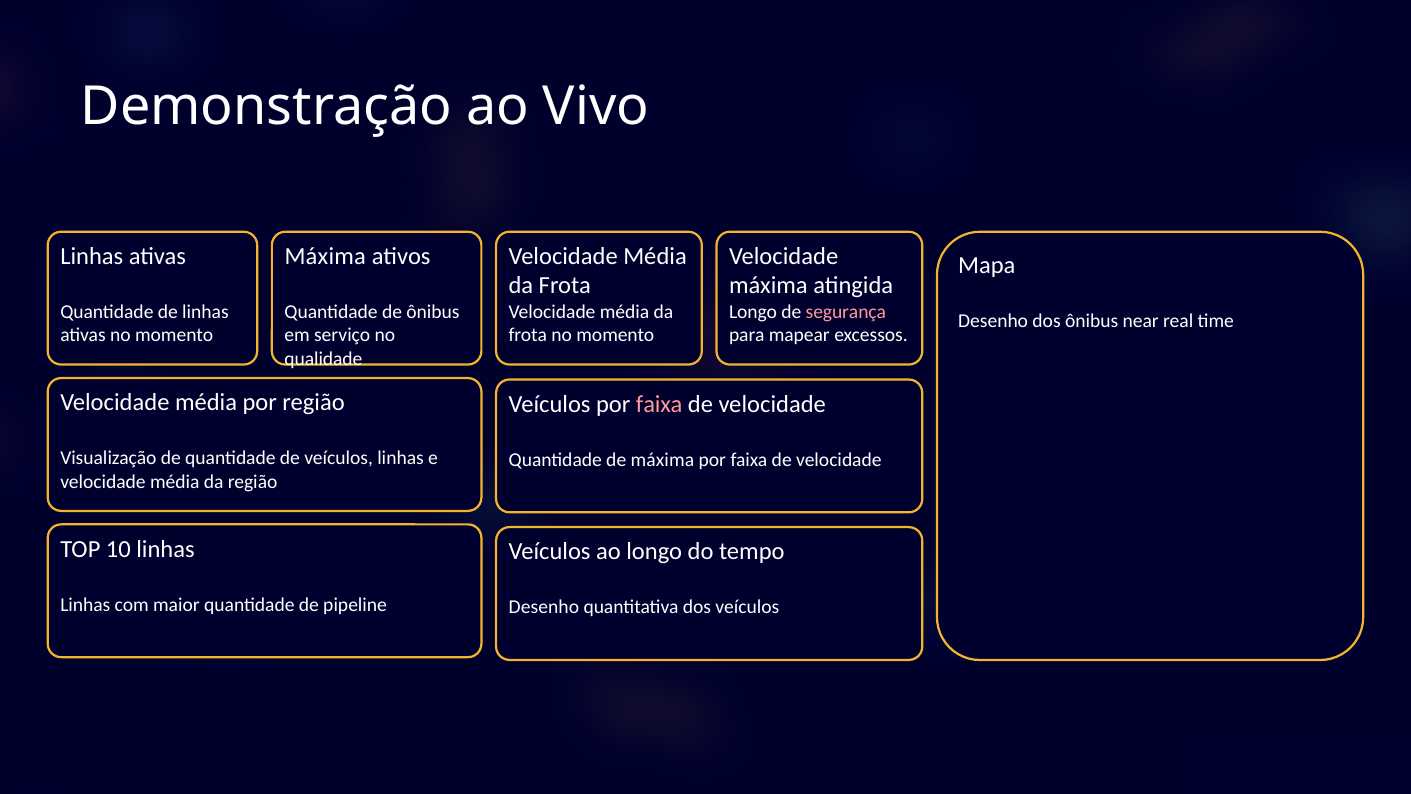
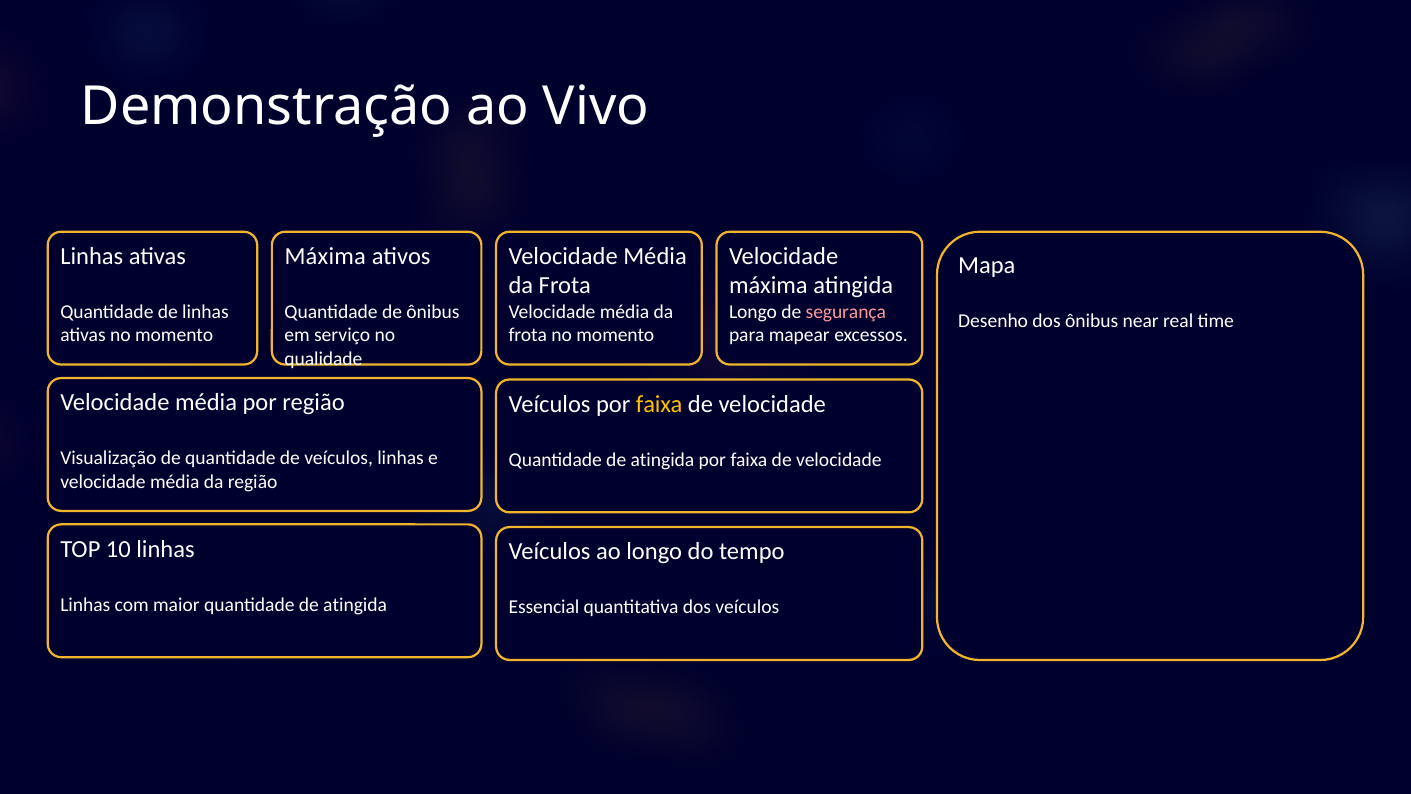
faixa colour: pink -> yellow (659, 404)
máxima: máxima -> atingida (662, 460)
maior quantidade de pipeline: pipeline -> atingida (355, 604)
Desenho: Desenho -> Essencial (544, 607)
